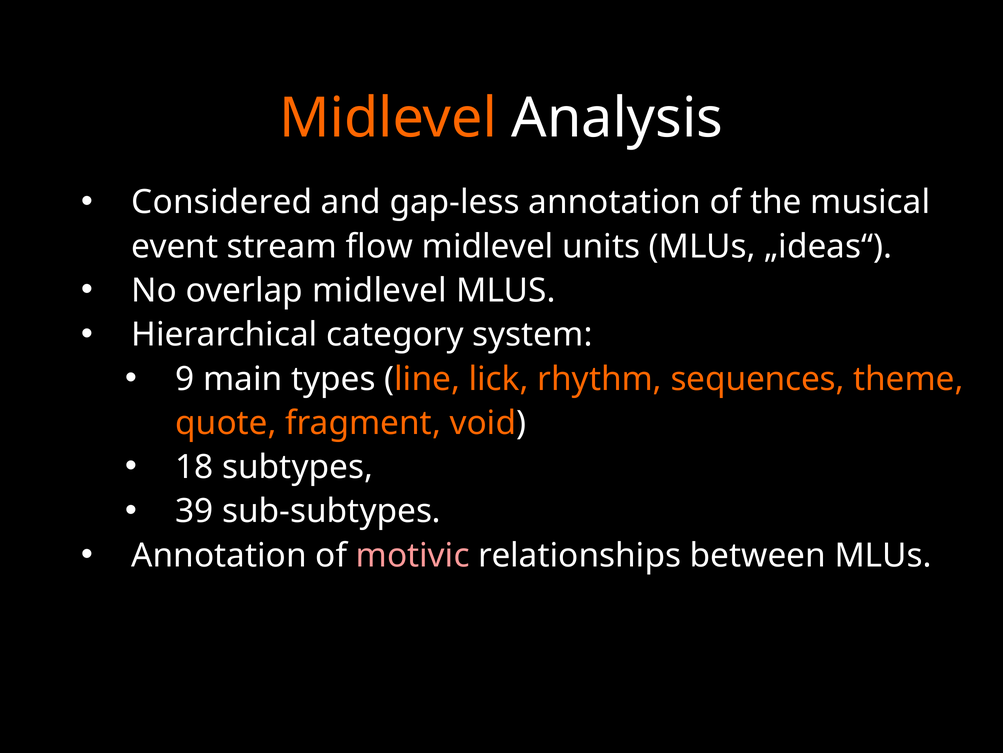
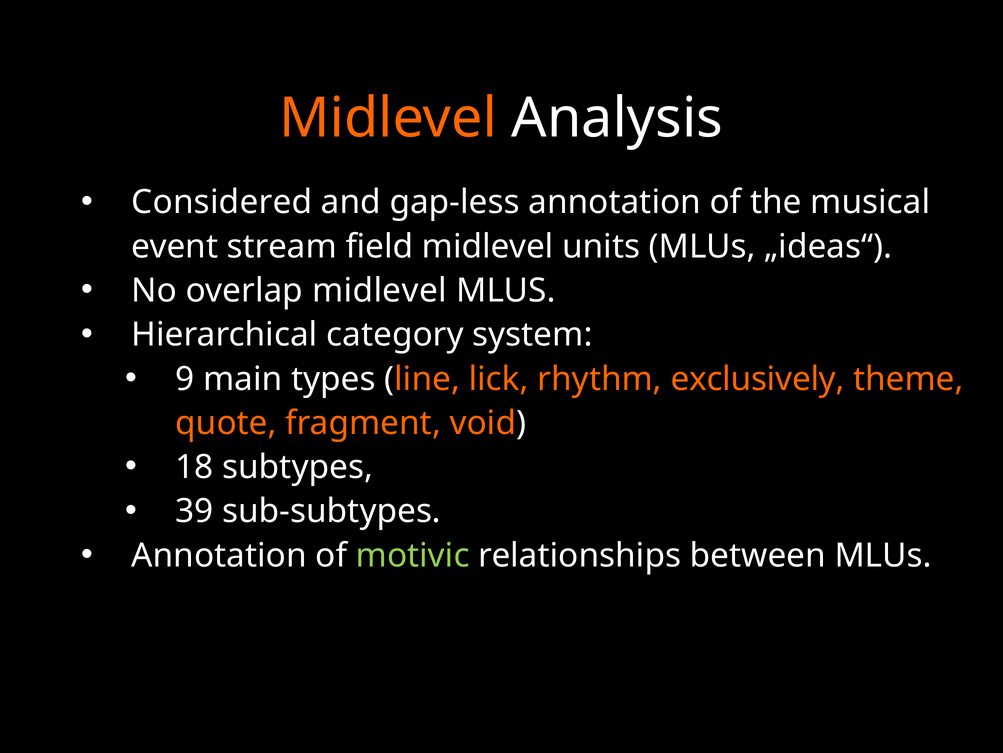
flow: flow -> field (379, 246)
sequences: sequences -> exclusively (758, 379)
motivic colour: pink -> light green (413, 555)
